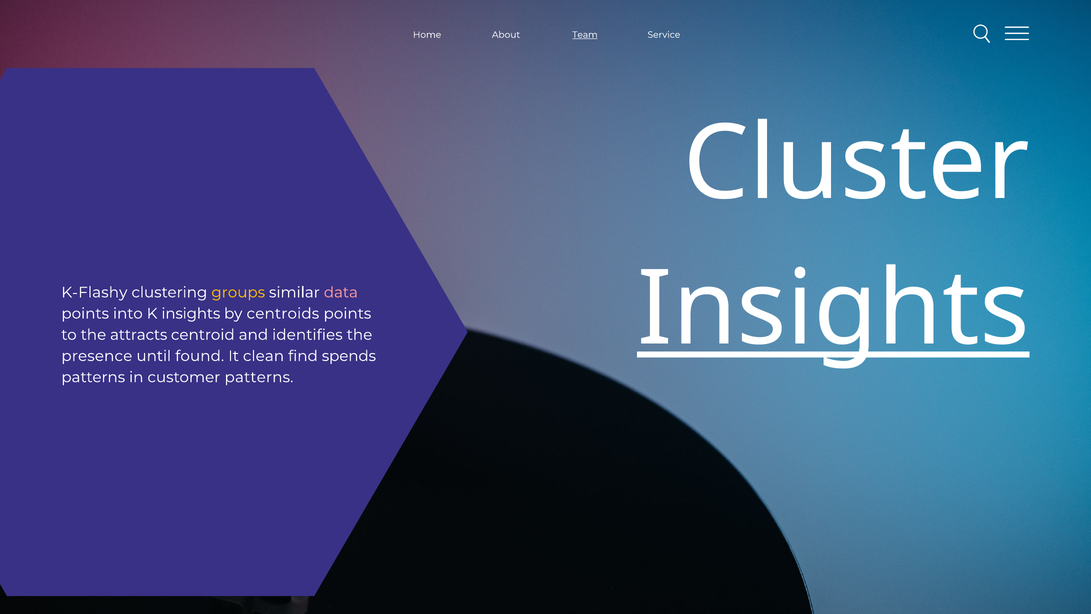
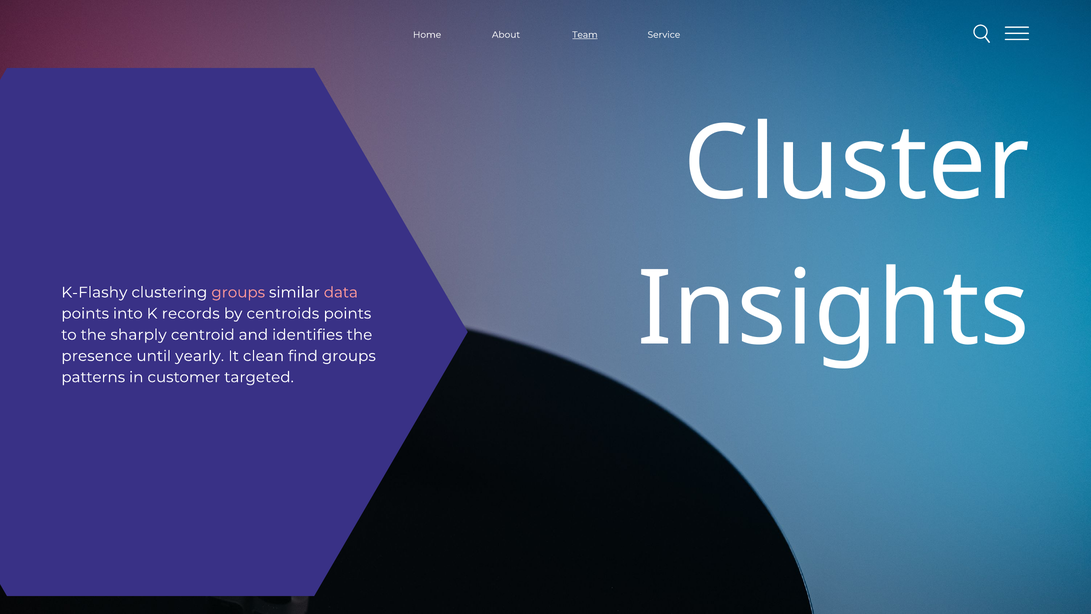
Insights underline: present -> none (833, 309)
groups colour: yellow -> pink (238, 292)
K insights: insights -> records (191, 313)
attracts: attracts -> sharply (139, 335)
found: found -> yearly (200, 356)
find spends: spends -> groups (349, 356)
customer patterns: patterns -> targeted (259, 377)
